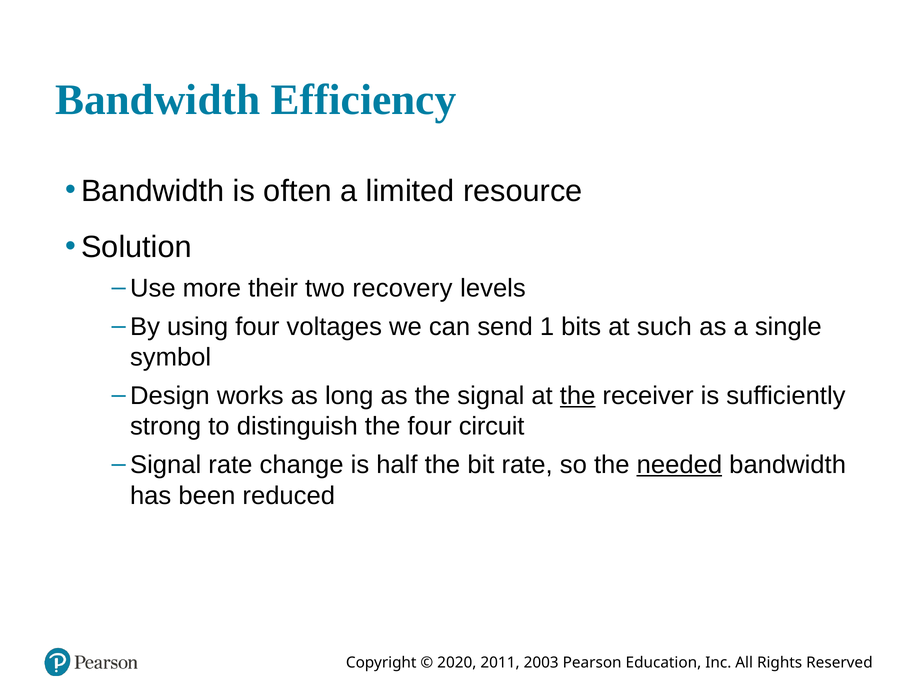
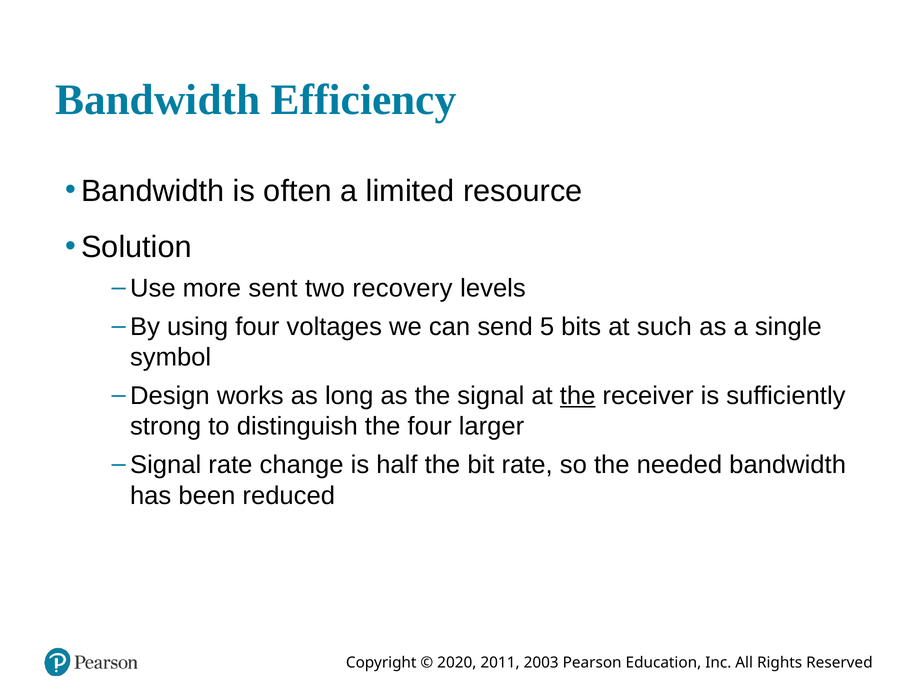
their: their -> sent (273, 288)
1: 1 -> 5 (547, 326)
circuit: circuit -> larger (491, 426)
needed underline: present -> none (679, 465)
